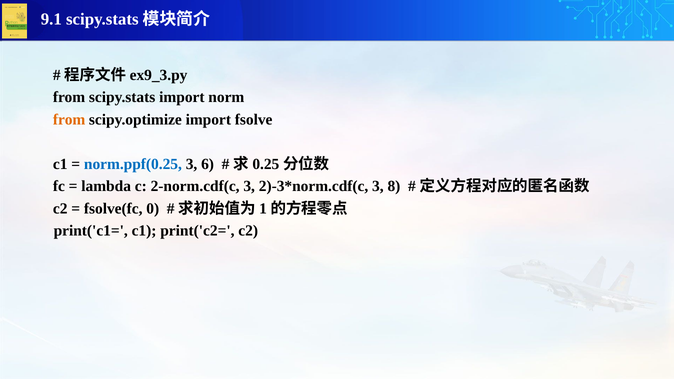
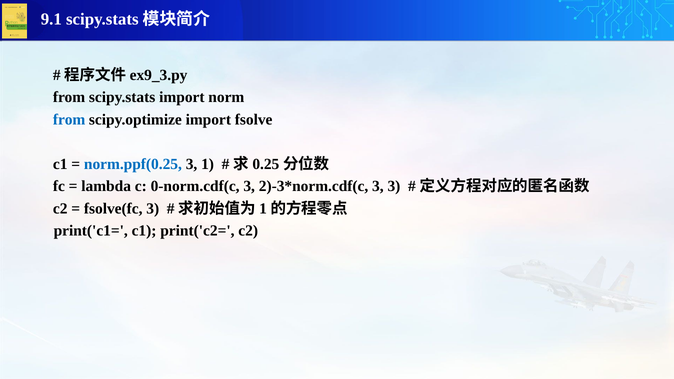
from colour: orange -> blue (69, 120)
6: 6 -> 1 (208, 164)
2-norm.cdf(c: 2-norm.cdf(c -> 0-norm.cdf(c (195, 186)
3 8: 8 -> 3 (394, 186)
fsolve(fc 0: 0 -> 3 (153, 209)
